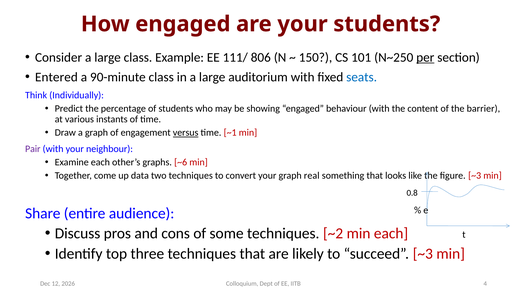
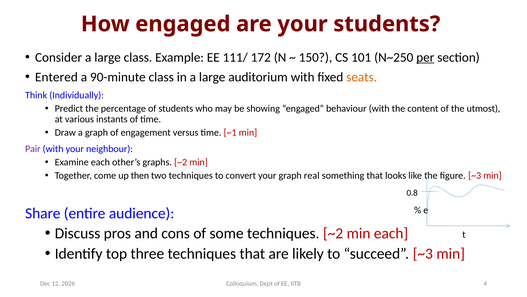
806: 806 -> 172 (261, 57)
seats colour: blue -> orange (362, 77)
barrier: barrier -> utmost (483, 108)
versus underline: present -> none (186, 132)
graphs ~6: ~6 -> ~2 (181, 162)
data: data -> then (140, 175)
